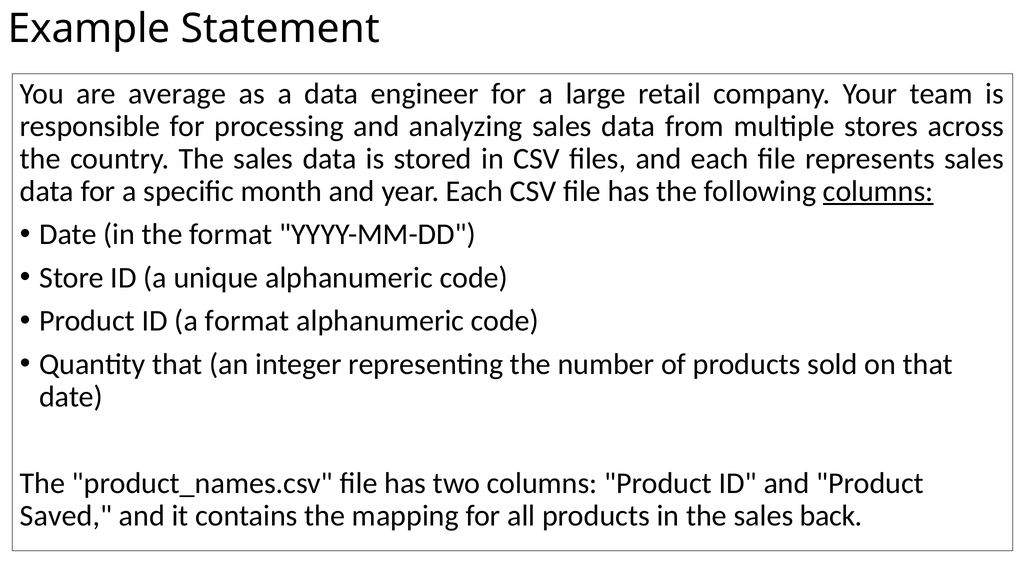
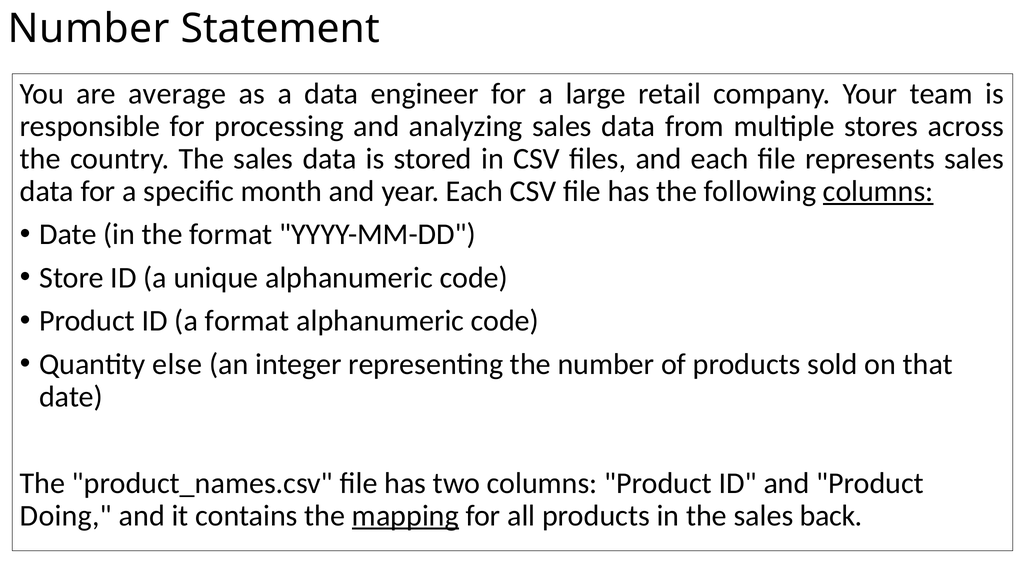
Example: Example -> Number (89, 29)
Quantity that: that -> else (177, 364)
Saved: Saved -> Doing (66, 515)
mapping underline: none -> present (405, 515)
